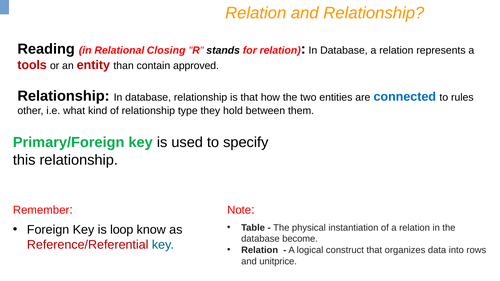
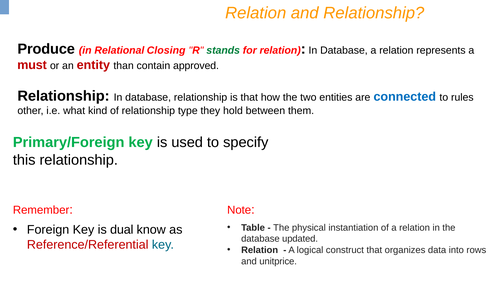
Reading: Reading -> Produce (46, 49)
stands colour: black -> green (223, 50)
tools: tools -> must (32, 65)
loop: loop -> dual (122, 230)
become: become -> updated (300, 239)
